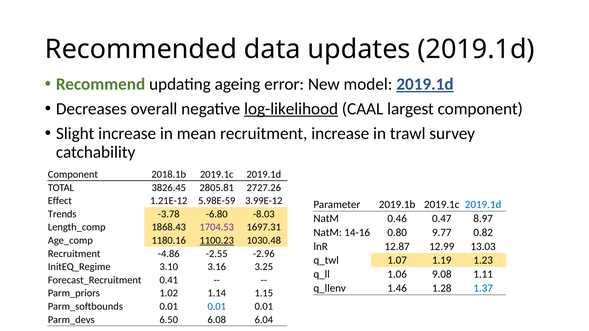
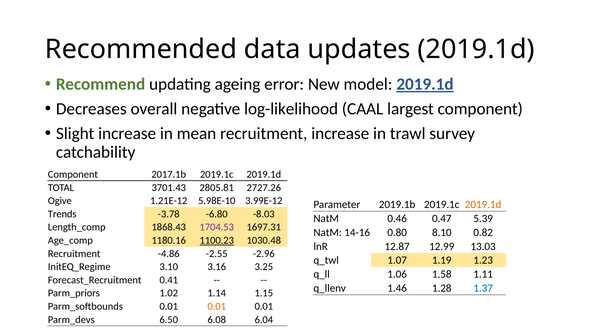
log-likelihood underline: present -> none (291, 109)
2018.1b: 2018.1b -> 2017.1b (169, 175)
3826.45: 3826.45 -> 3701.43 (169, 188)
Effect: Effect -> Ogive (60, 201)
5.98E-59: 5.98E-59 -> 5.98E-10 (217, 201)
2019.1d colour: blue -> orange (483, 205)
8.97: 8.97 -> 5.39 (483, 219)
9.77: 9.77 -> 8.10 (442, 233)
9.08: 9.08 -> 1.58 (442, 274)
0.01 colour: blue -> orange (217, 307)
